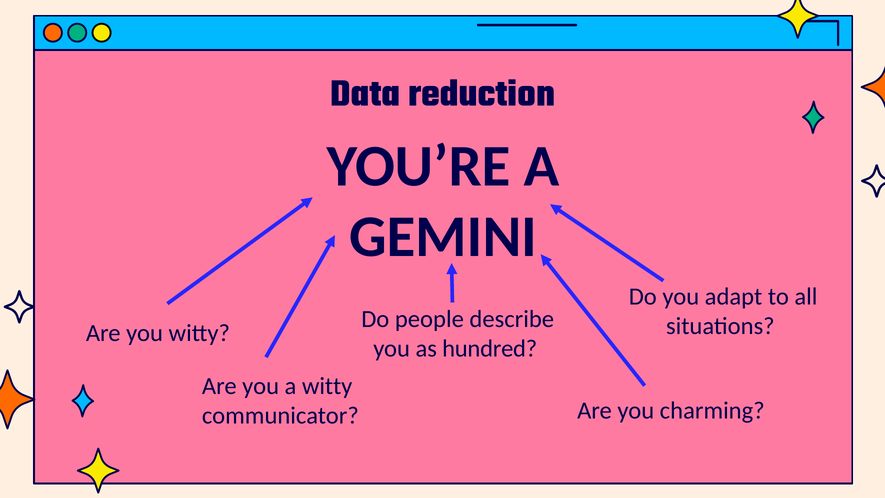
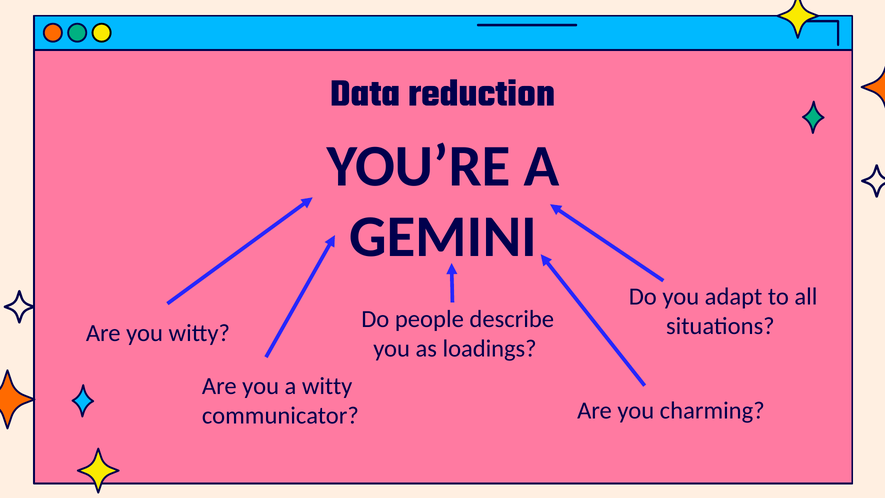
hundred: hundred -> loadings (490, 349)
